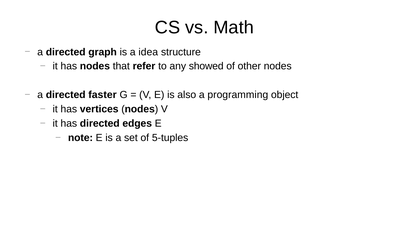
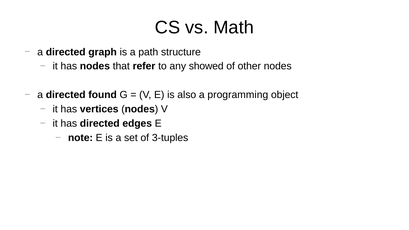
idea: idea -> path (148, 52)
faster: faster -> found (103, 95)
5-tuples: 5-tuples -> 3-tuples (170, 138)
